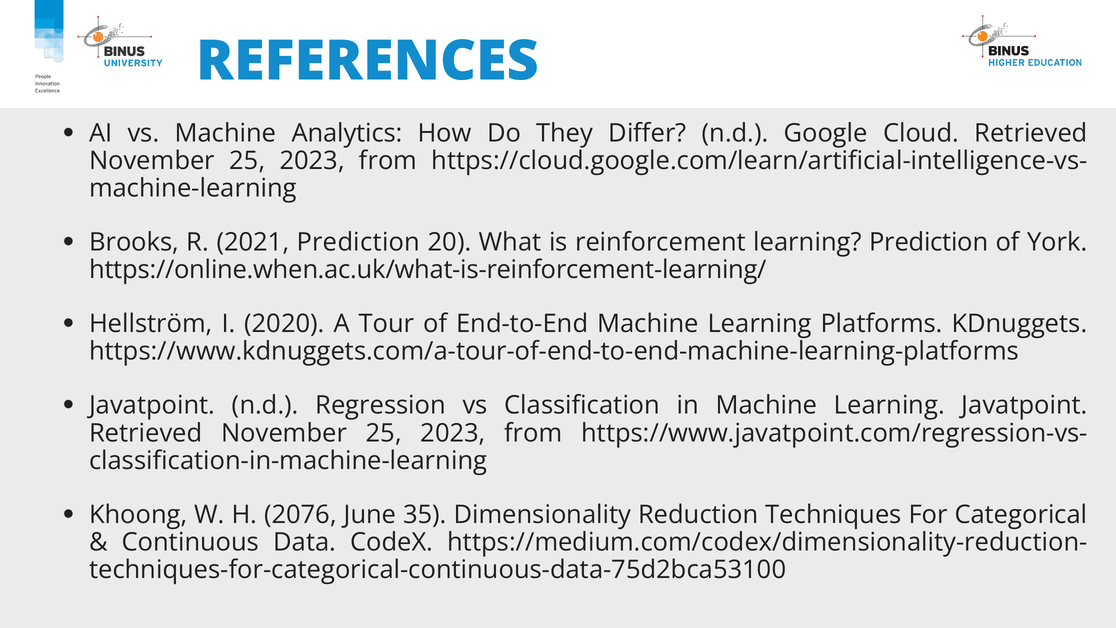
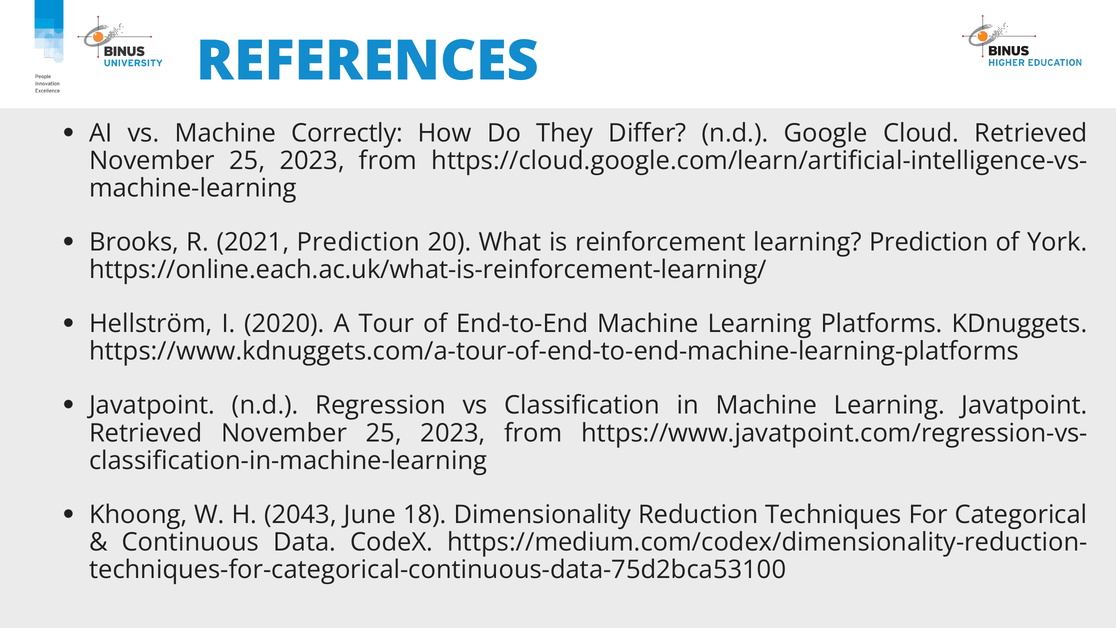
Analytics: Analytics -> Correctly (347, 133)
https://online.when.ac.uk/what-is-reinforcement-learning/: https://online.when.ac.uk/what-is-reinforcement-learning/ -> https://online.each.ac.uk/what-is-reinforcement-learning/ (428, 270)
2076: 2076 -> 2043 (300, 514)
35: 35 -> 18 (425, 514)
